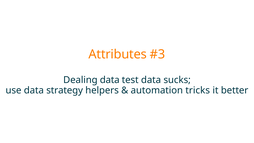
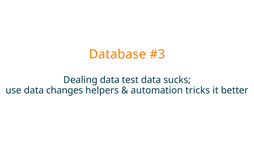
Attributes: Attributes -> Database (118, 54)
strategy: strategy -> changes (65, 90)
